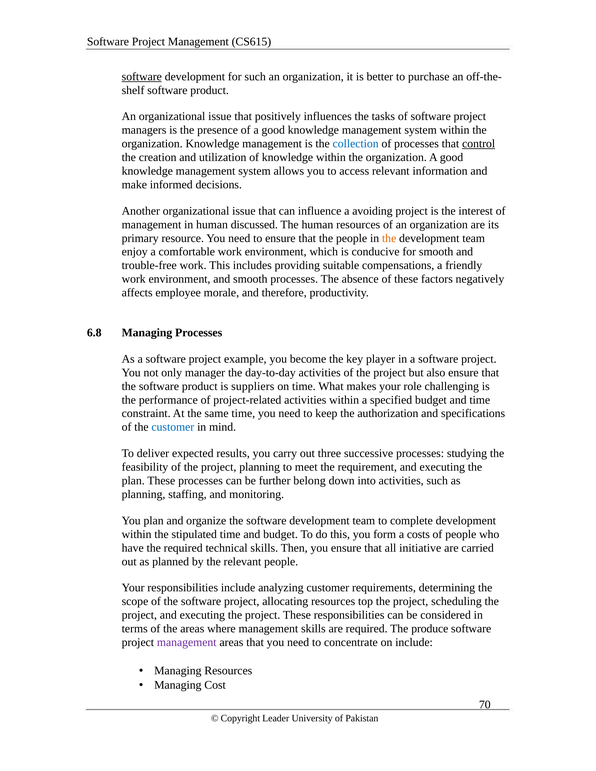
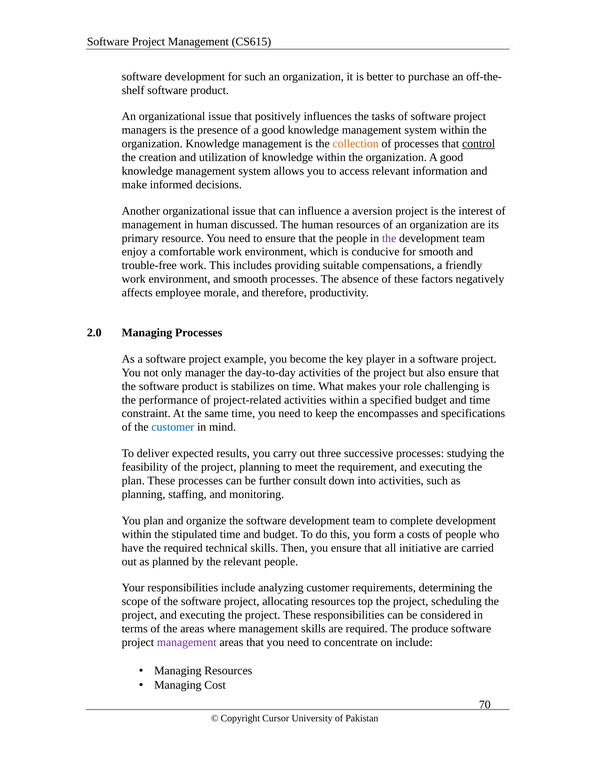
software underline: present -> none (142, 77)
collection colour: blue -> orange (356, 144)
avoiding: avoiding -> aversion (372, 211)
the colour: orange -> purple (389, 238)
6.8: 6.8 -> 2.0 (94, 333)
suppliers: suppliers -> stabilizes (253, 386)
authorization: authorization -> encompasses (388, 414)
belong: belong -> consult (310, 481)
Leader: Leader -> Cursor (276, 719)
